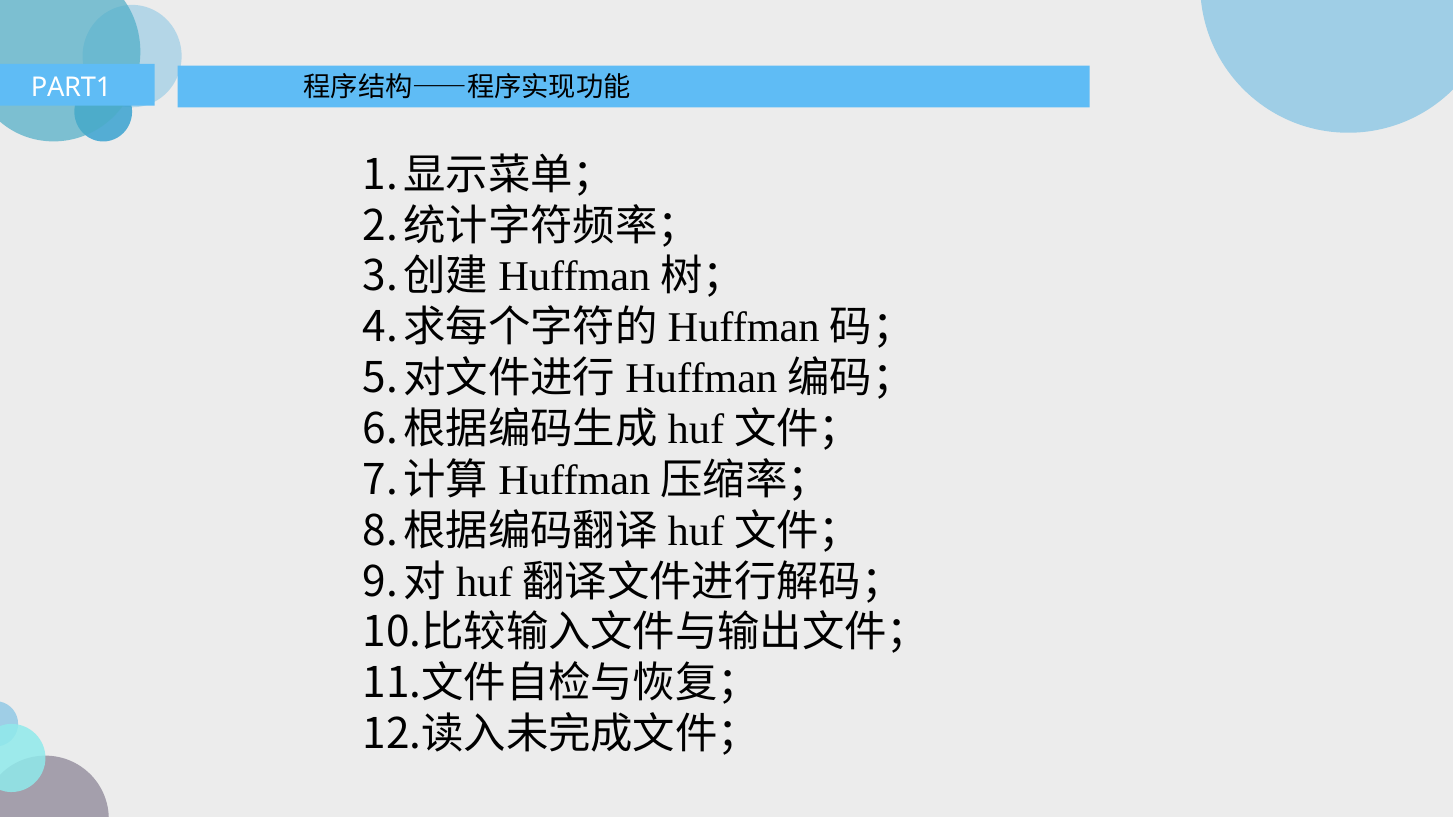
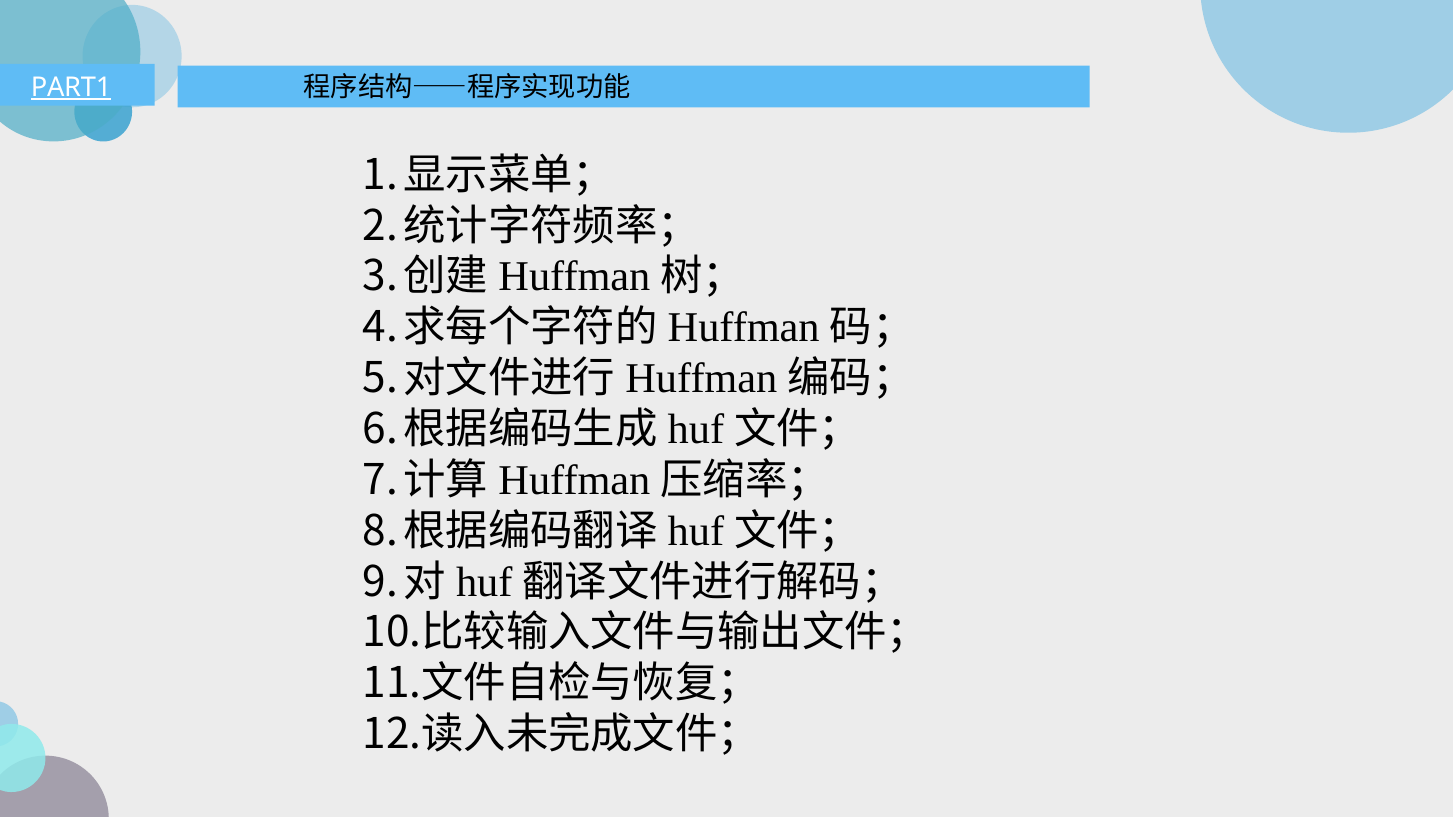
PART1 underline: none -> present (71, 87)
